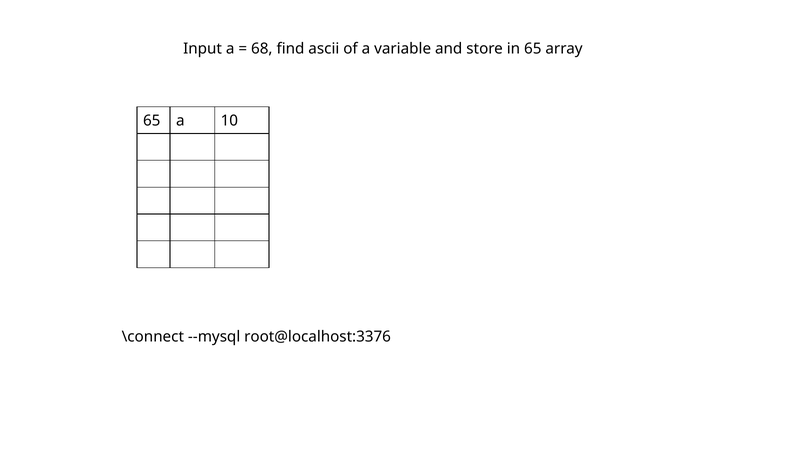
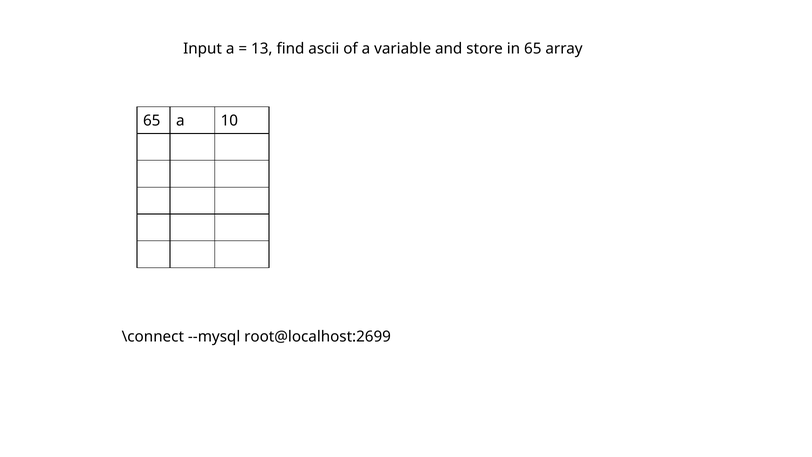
68: 68 -> 13 (262, 49)
root@localhost:3376: root@localhost:3376 -> root@localhost:2699 (318, 337)
